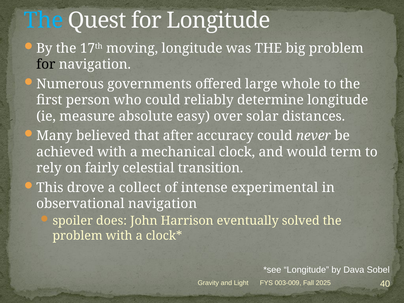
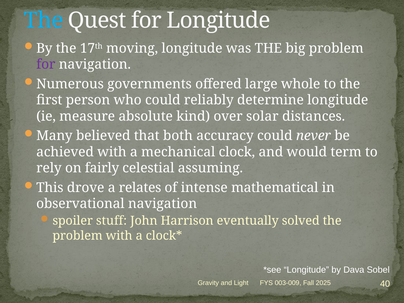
for colour: black -> purple (46, 64)
easy: easy -> kind (193, 116)
after: after -> both (178, 136)
transition: transition -> assuming (210, 168)
collect: collect -> relates (140, 188)
experimental: experimental -> mathematical (275, 188)
does: does -> stuff (111, 221)
